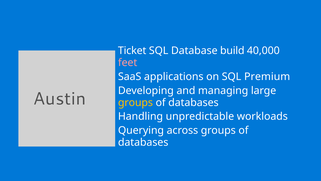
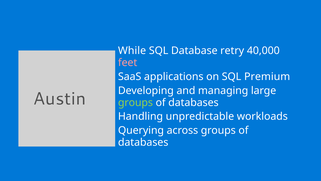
Ticket: Ticket -> While (132, 50)
build: build -> retry (232, 50)
groups colour: yellow -> light green (135, 102)
